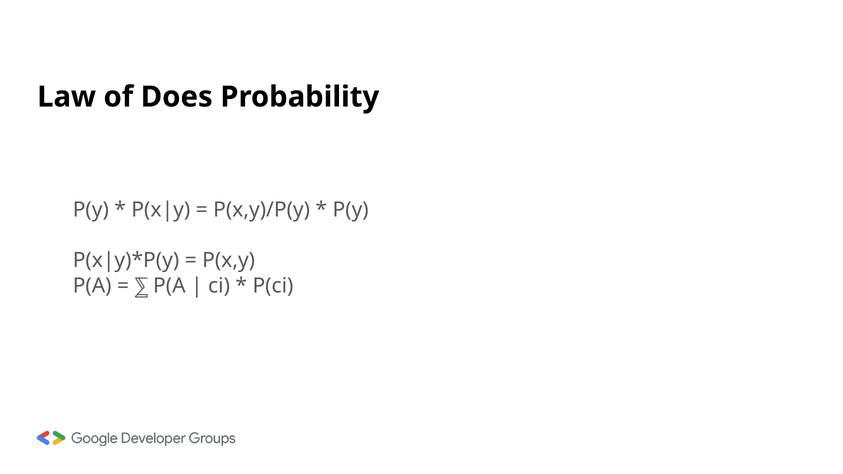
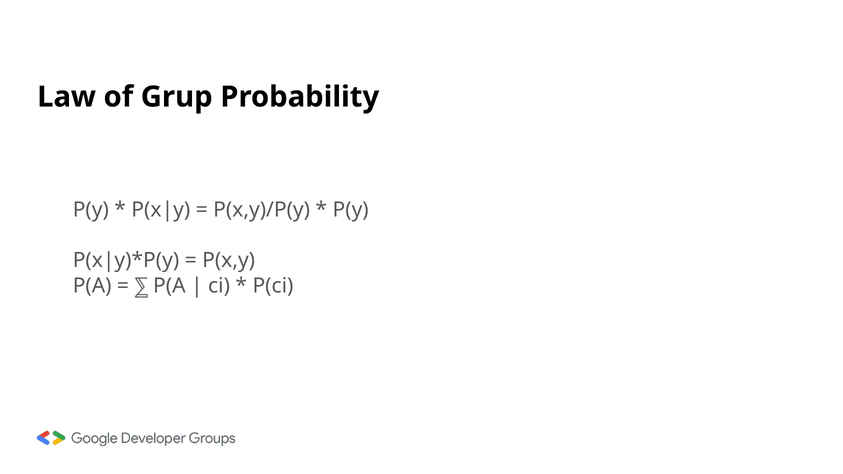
Does: Does -> Grup (177, 97)
